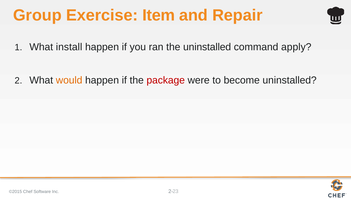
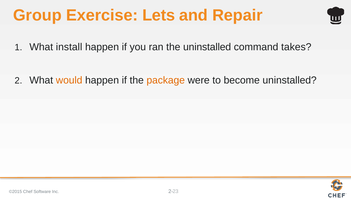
Item: Item -> Lets (159, 15)
apply: apply -> takes (296, 47)
package colour: red -> orange (166, 80)
